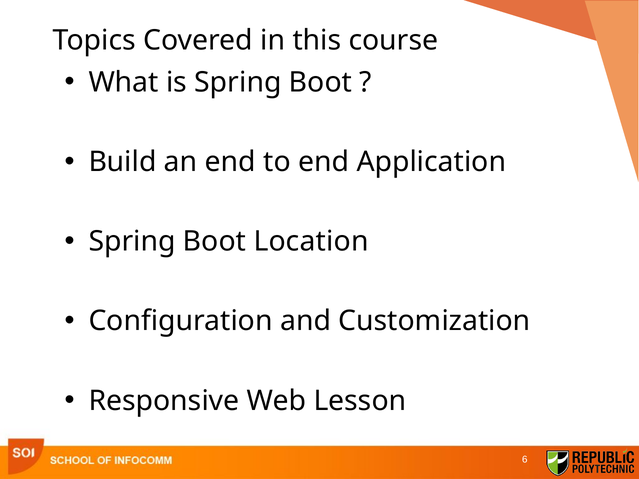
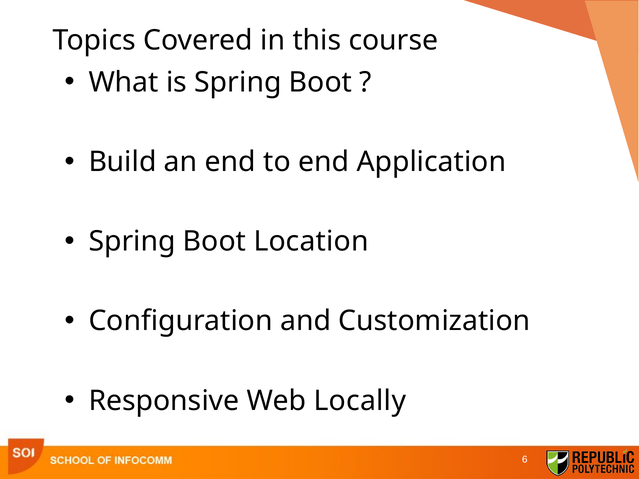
Lesson: Lesson -> Locally (360, 401)
